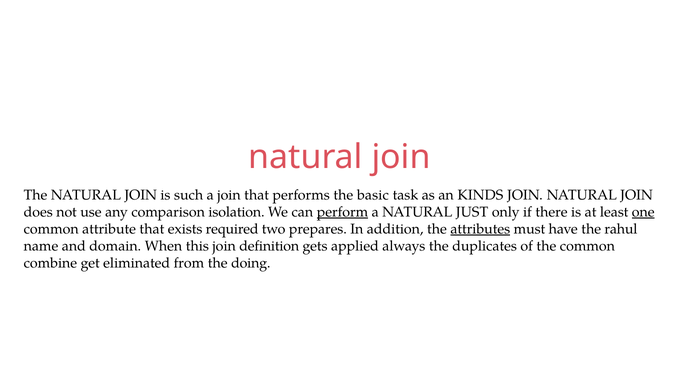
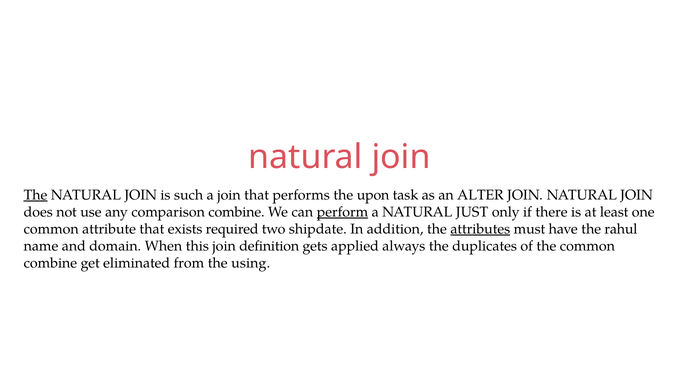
The underline: none -> present (36, 195)
basic: basic -> upon (373, 195)
KINDS: KINDS -> ALTER (480, 195)
comparison isolation: isolation -> combine (237, 212)
one underline: present -> none (643, 212)
prepares: prepares -> shipdate (318, 229)
doing: doing -> using (251, 263)
